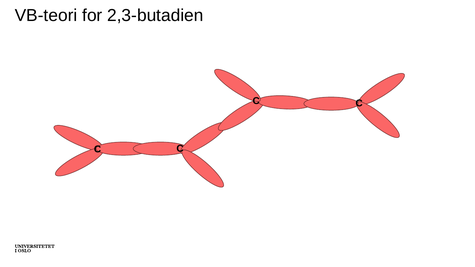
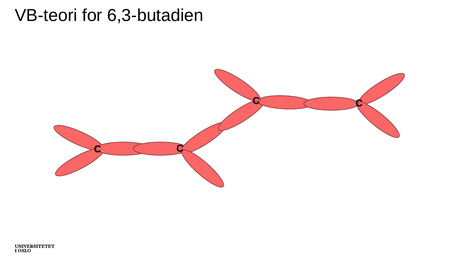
2,3-butadien: 2,3-butadien -> 6,3-butadien (155, 16)
